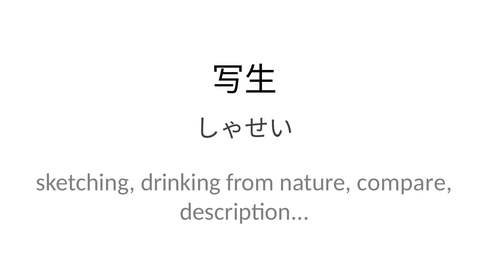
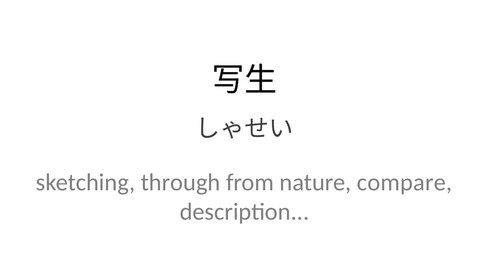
drinking: drinking -> through (181, 183)
